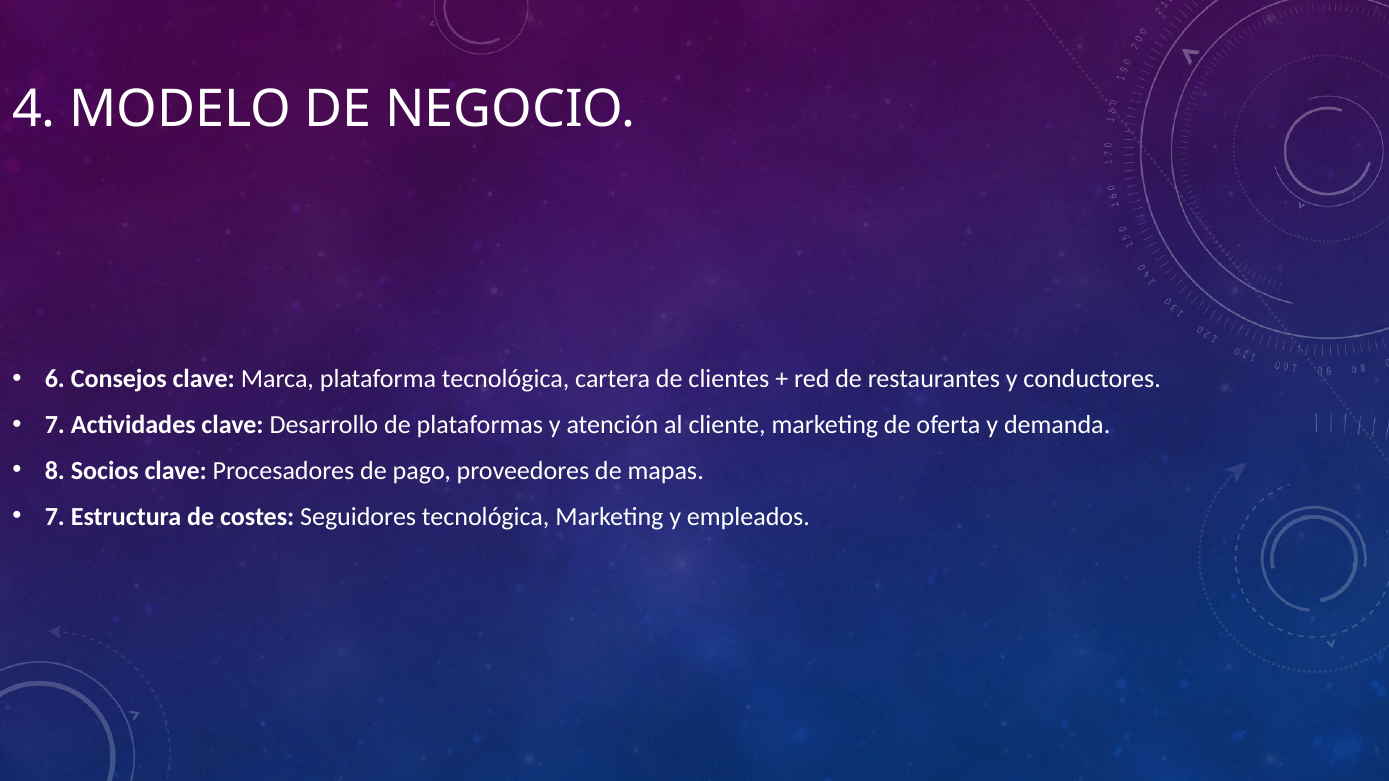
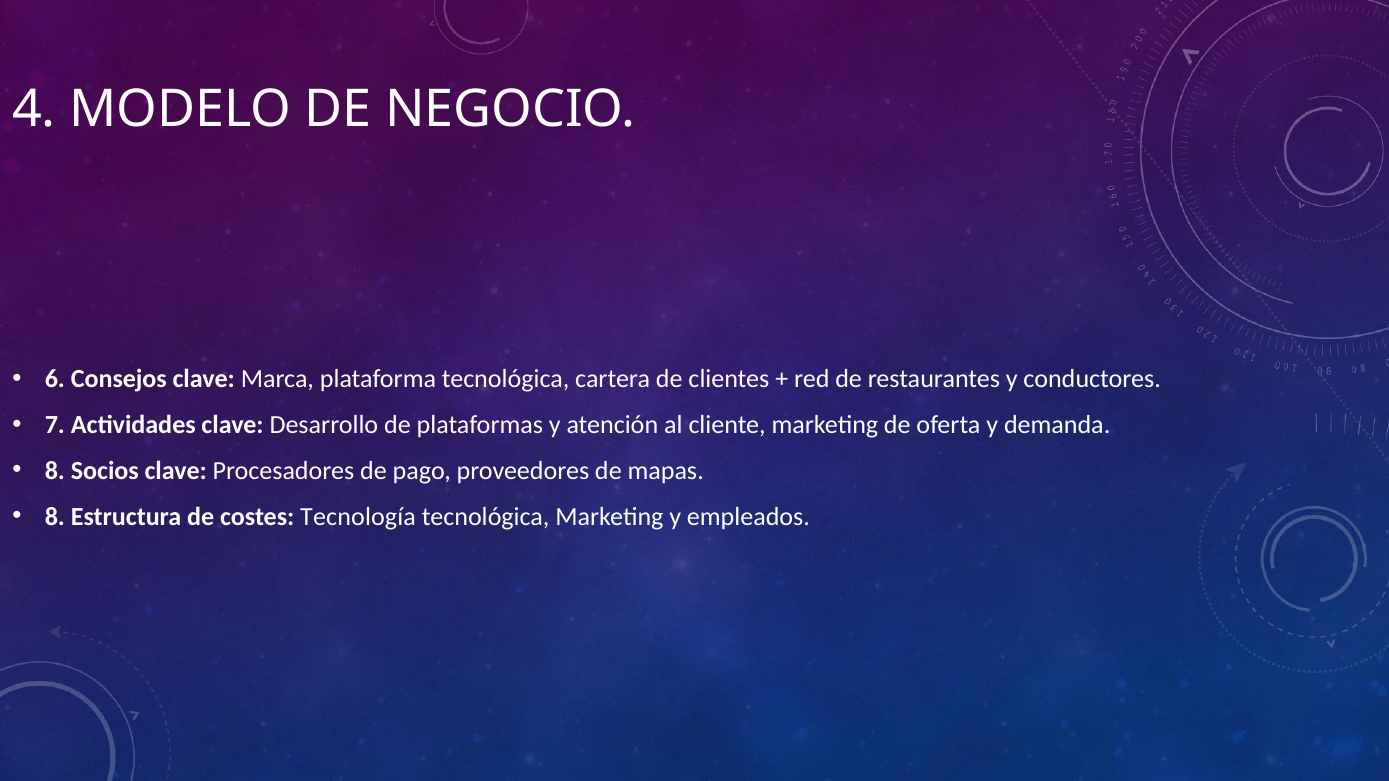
7: 7 -> 8 (55, 517)
Seguidores: Seguidores -> Tecnología (358, 517)
